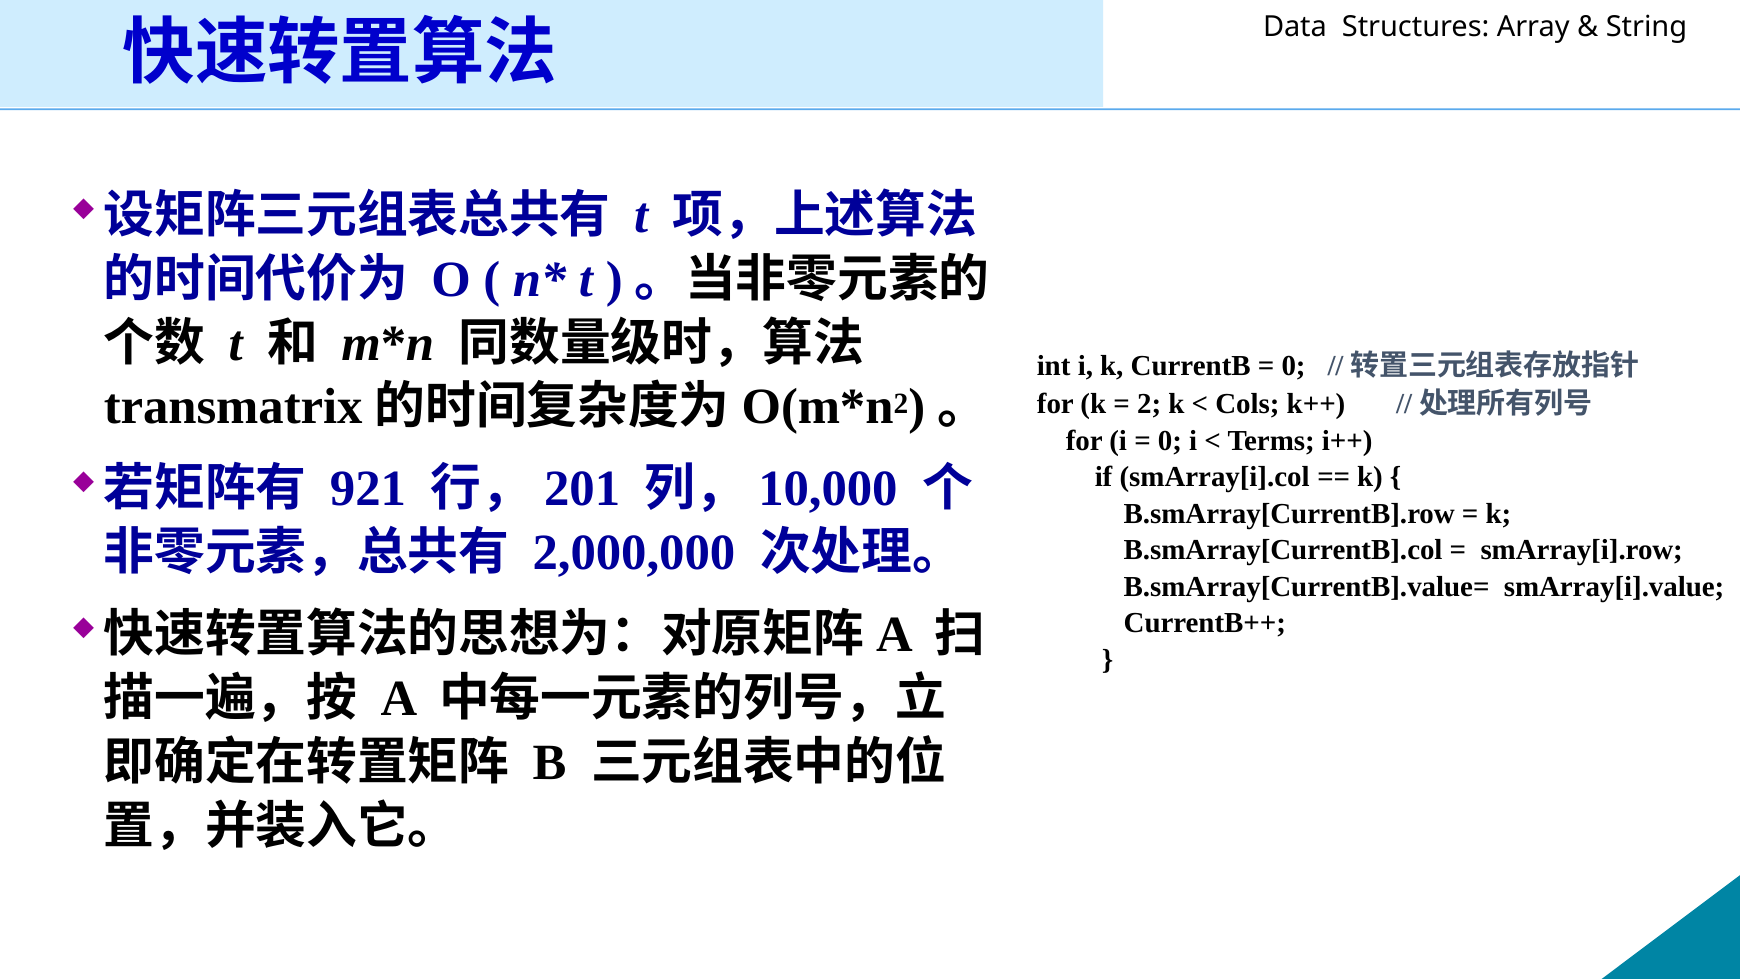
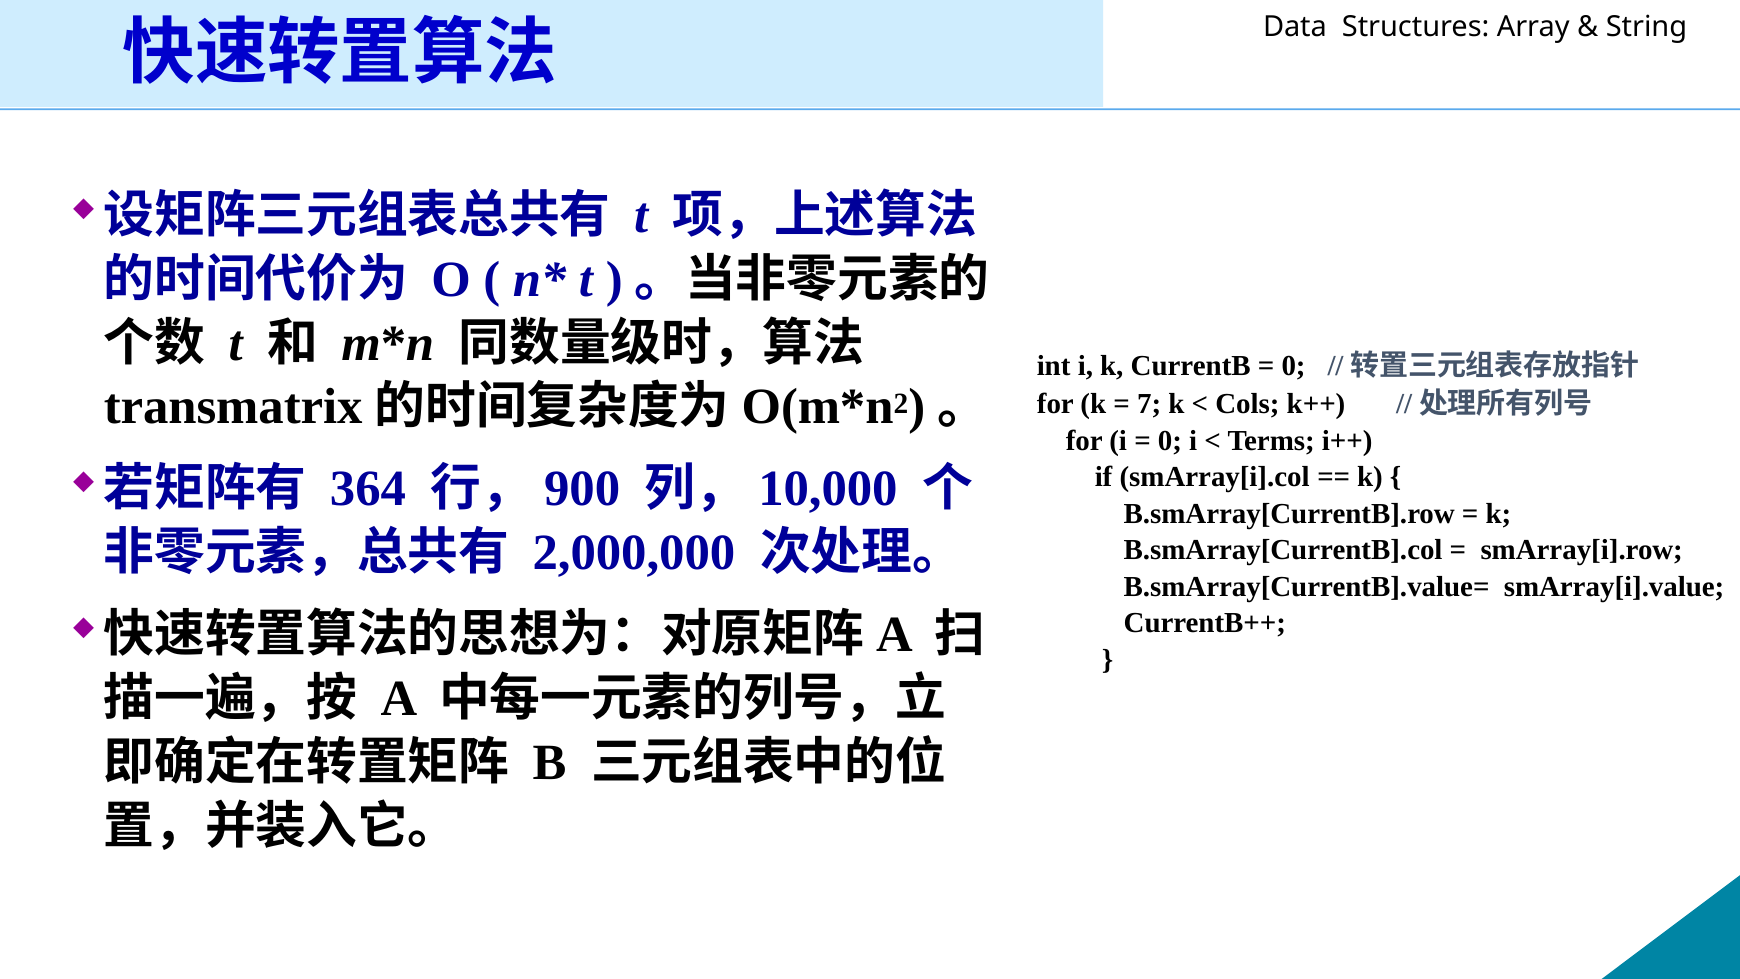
2: 2 -> 7 (1149, 404)
921: 921 -> 364 (368, 489)
201: 201 -> 900 (582, 489)
